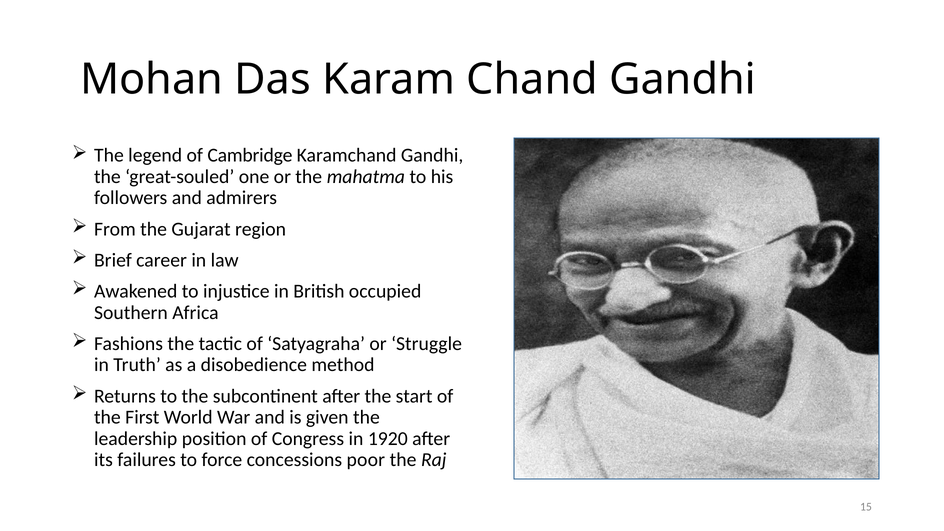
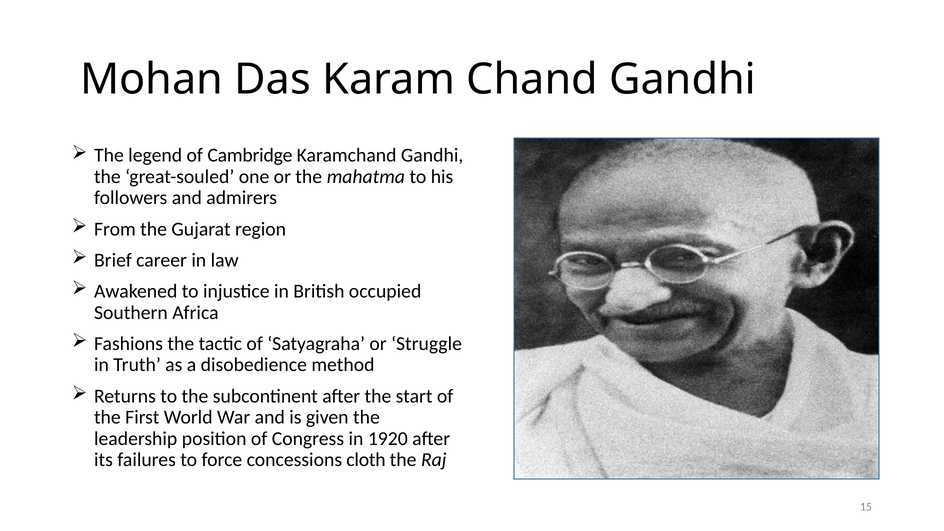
poor: poor -> cloth (366, 460)
